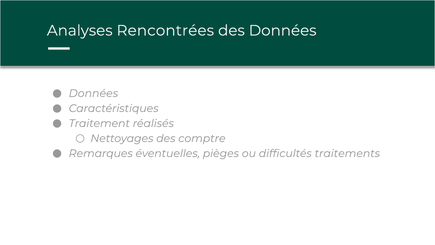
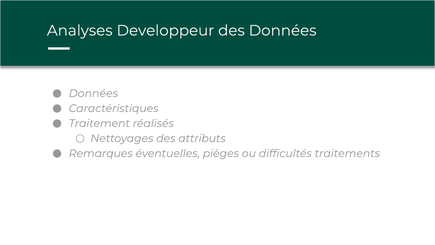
Rencontrées: Rencontrées -> Developpeur (165, 31)
comptre: comptre -> attributs (202, 138)
